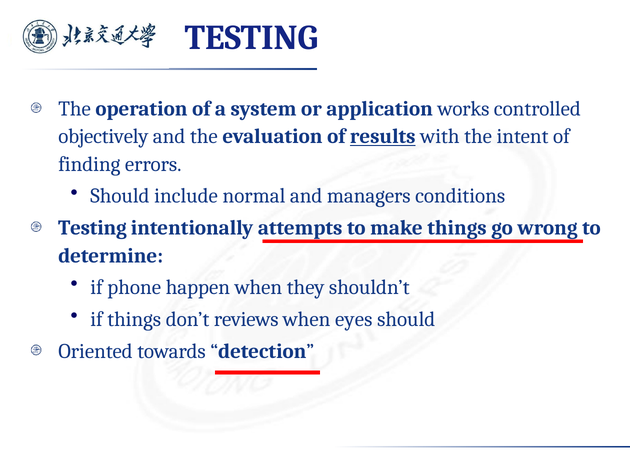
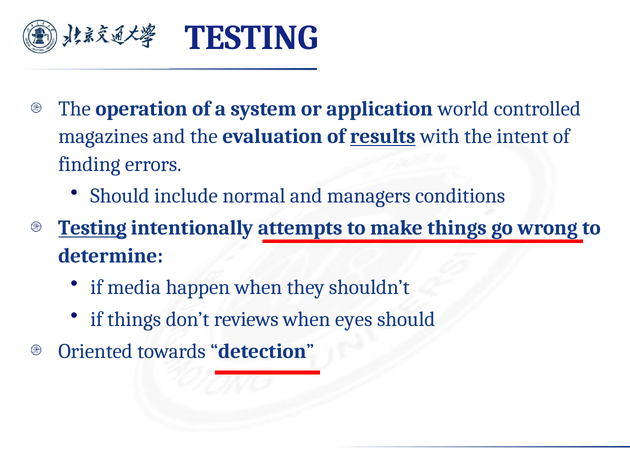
works: works -> world (463, 109)
objectively: objectively -> magazines (103, 137)
Testing underline: none -> present (92, 228)
phone: phone -> media (134, 288)
